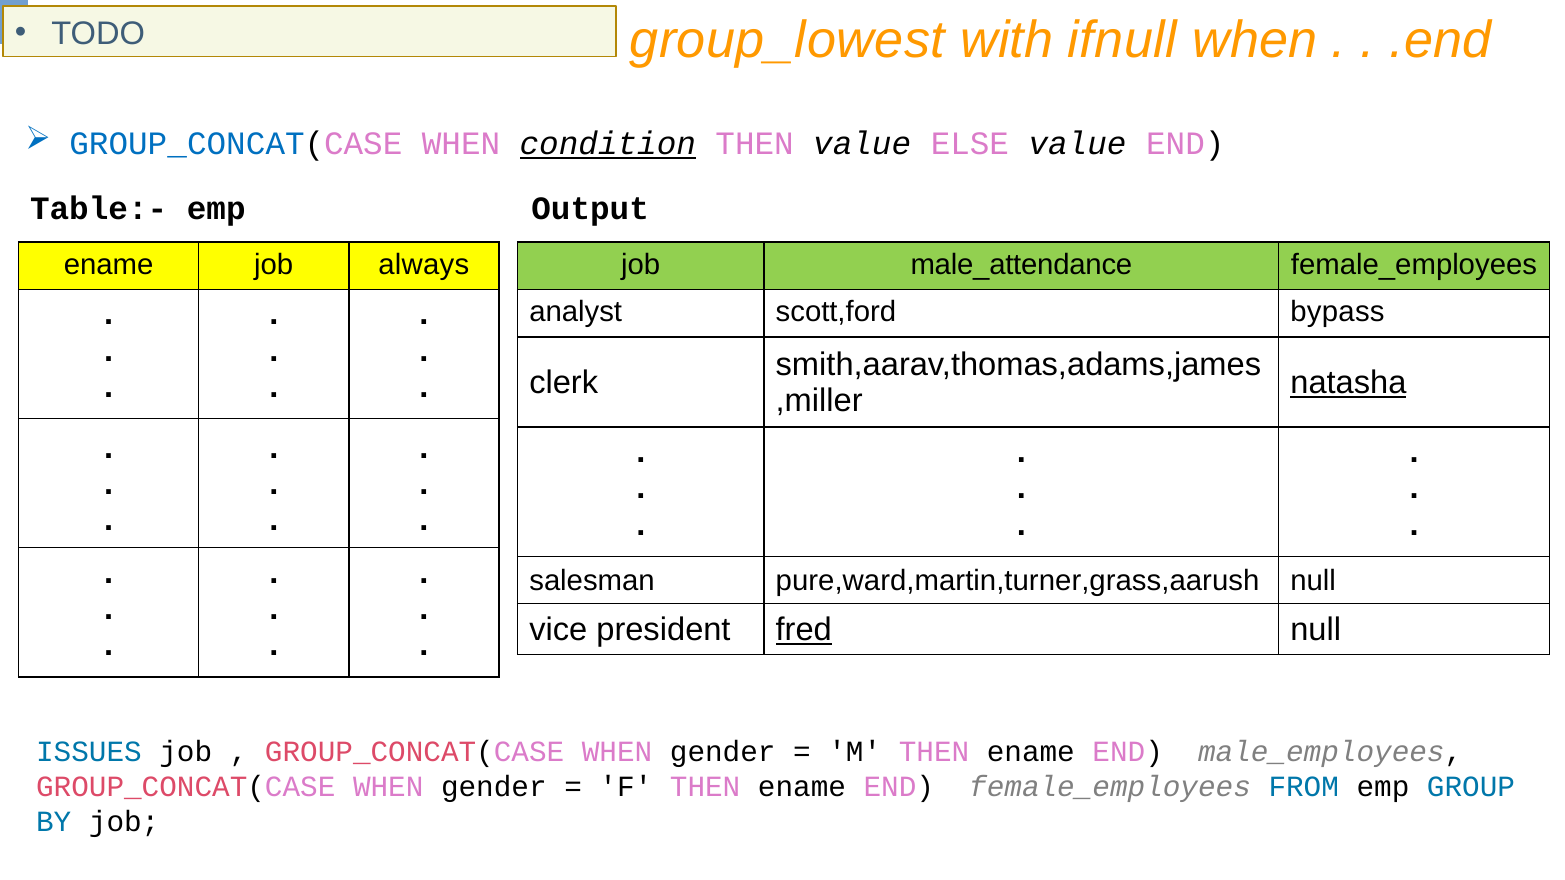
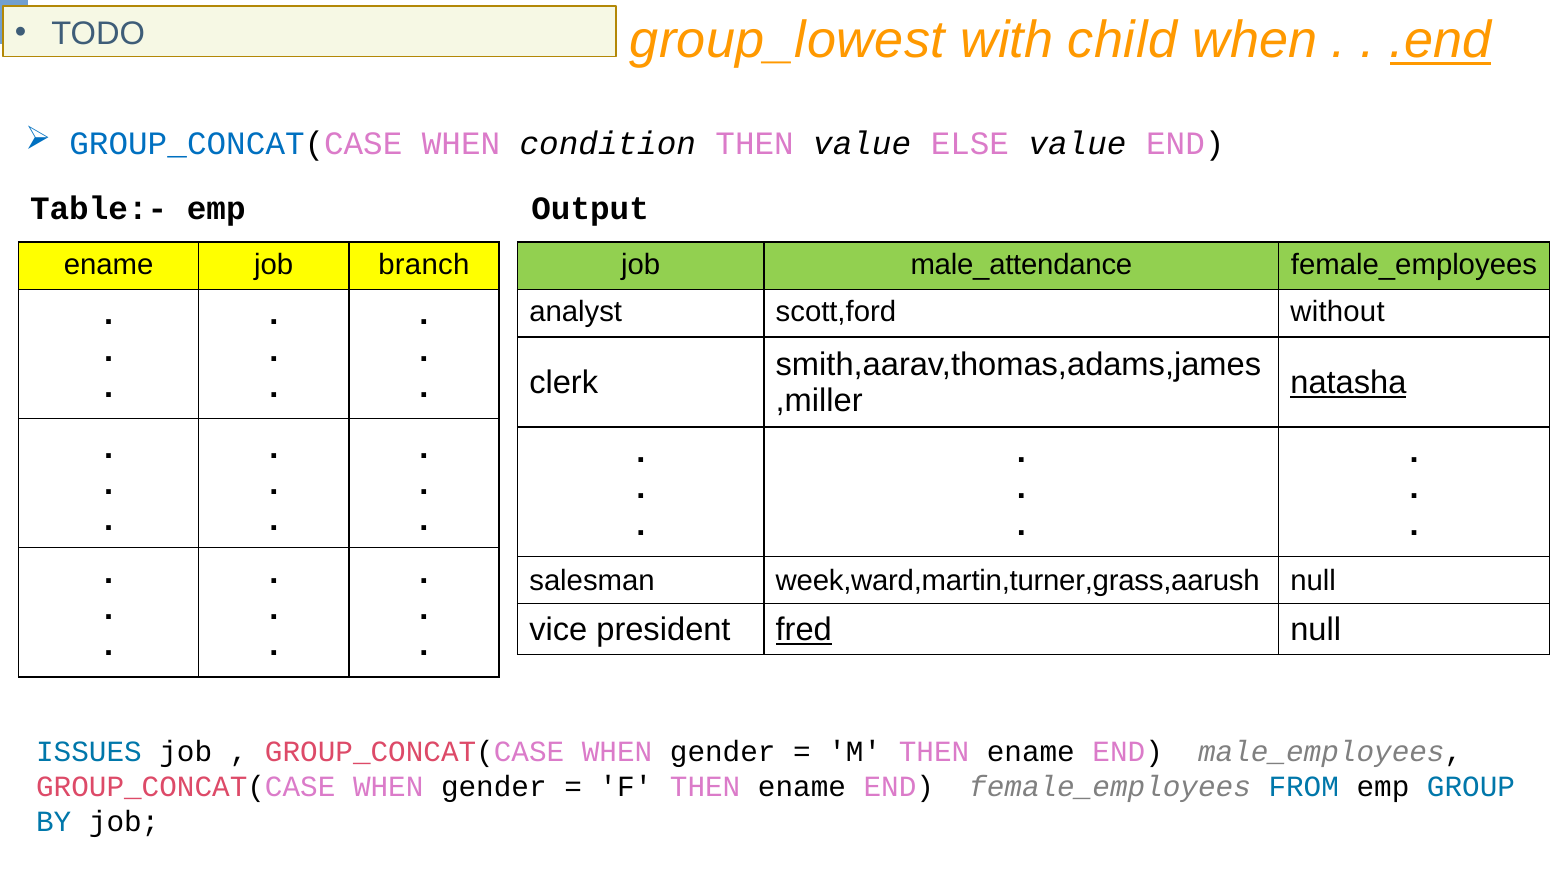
ifnull: ifnull -> child (1122, 41)
.end underline: none -> present (1440, 41)
condition underline: present -> none (608, 144)
always: always -> branch (424, 265)
bypass: bypass -> without (1338, 312)
pure,ward,martin,turner,grass,aarush: pure,ward,martin,turner,grass,aarush -> week,ward,martin,turner,grass,aarush (1018, 581)
